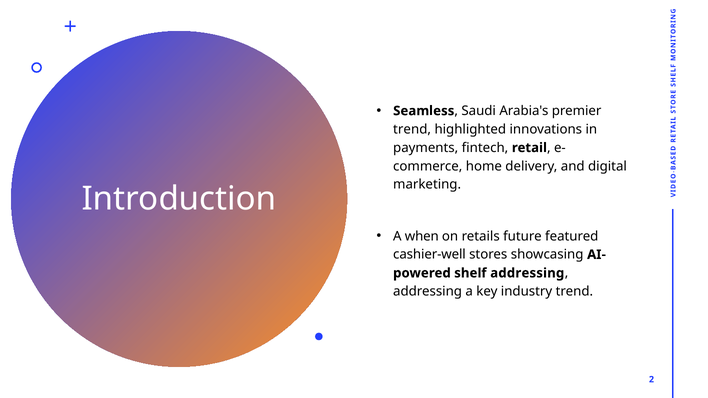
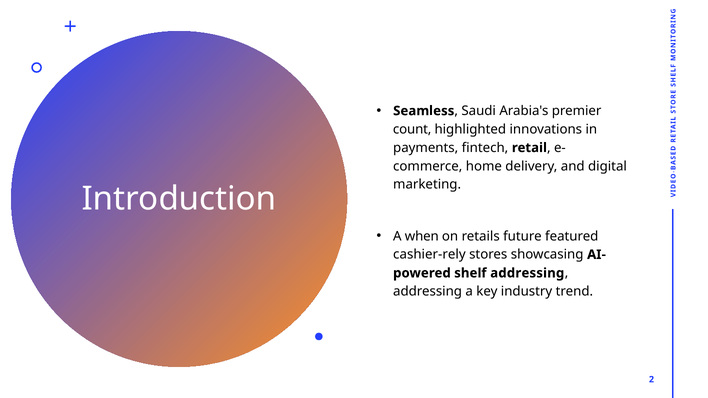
trend: trend -> count (412, 129)
cashier-well: cashier-well -> cashier-rely (429, 255)
